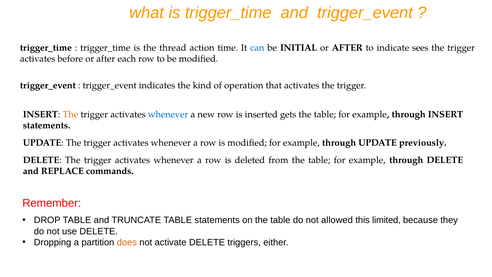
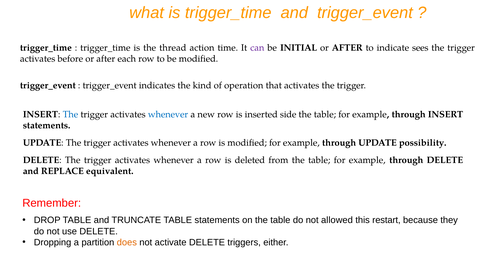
can colour: blue -> purple (257, 48)
The colour: orange -> blue (70, 114)
gets: gets -> side (288, 114)
previously: previously -> possibility (423, 143)
commands: commands -> equivalent (110, 171)
limited: limited -> restart (386, 220)
